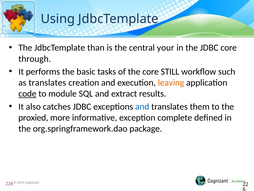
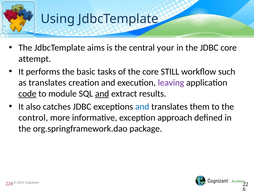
than: than -> aims (96, 48)
through: through -> attempt (35, 59)
leaving colour: orange -> purple (171, 82)
and underline: none -> present (102, 93)
proxied: proxied -> control (33, 117)
complete: complete -> approach (175, 117)
